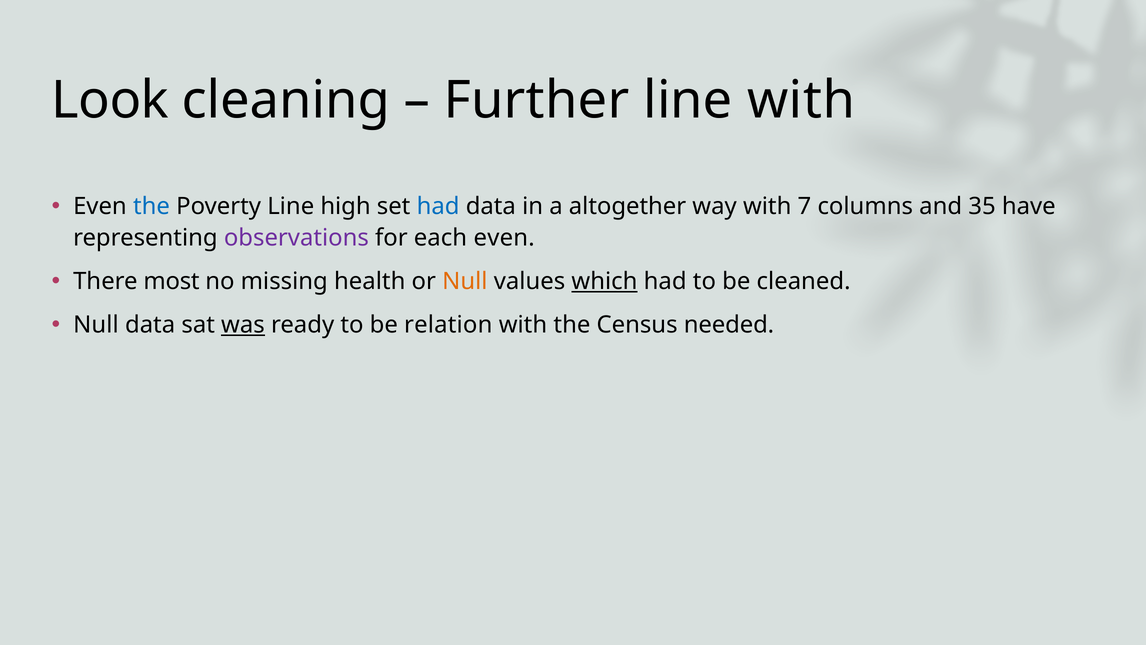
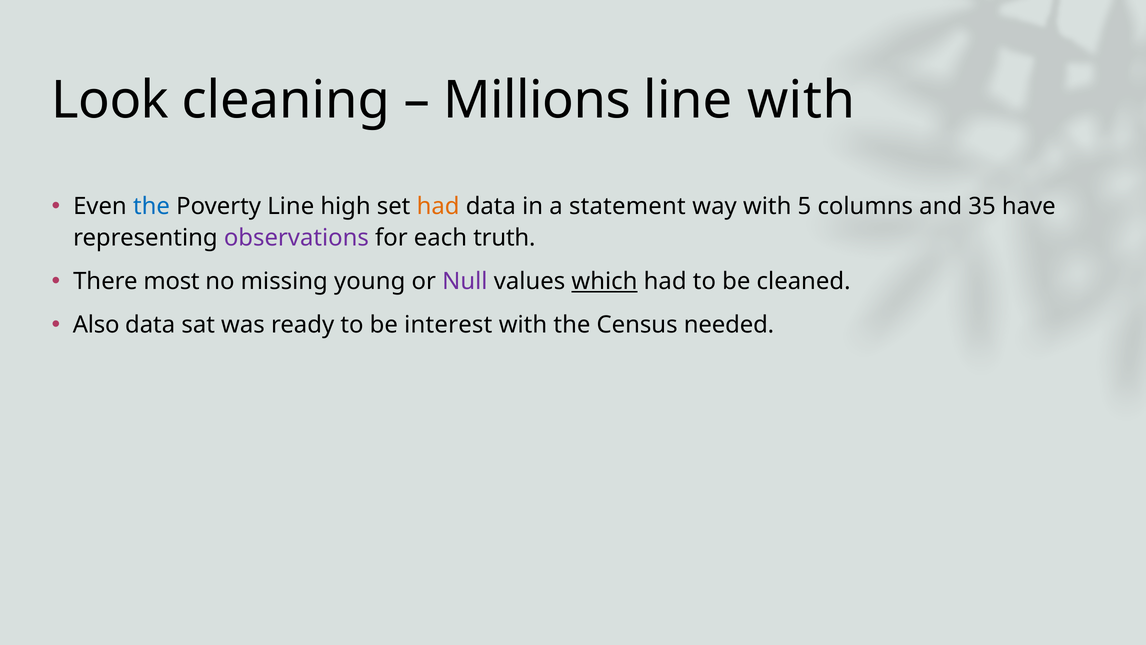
Further: Further -> Millions (537, 100)
had colour: blue -> orange (438, 206)
altogether: altogether -> statement (627, 206)
7: 7 -> 5 (804, 206)
each even: even -> truth (504, 238)
health: health -> young (370, 281)
Null colour: orange -> purple (465, 281)
Null: Null -> Also (96, 325)
was underline: present -> none (243, 325)
relation: relation -> interest (448, 325)
